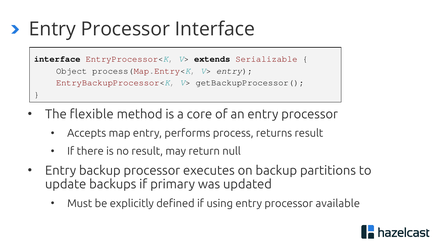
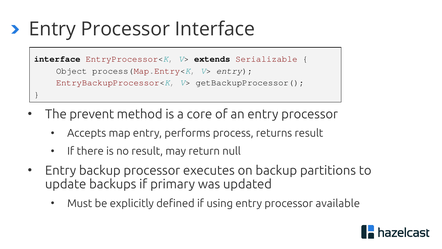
flexible: flexible -> prevent (92, 114)
